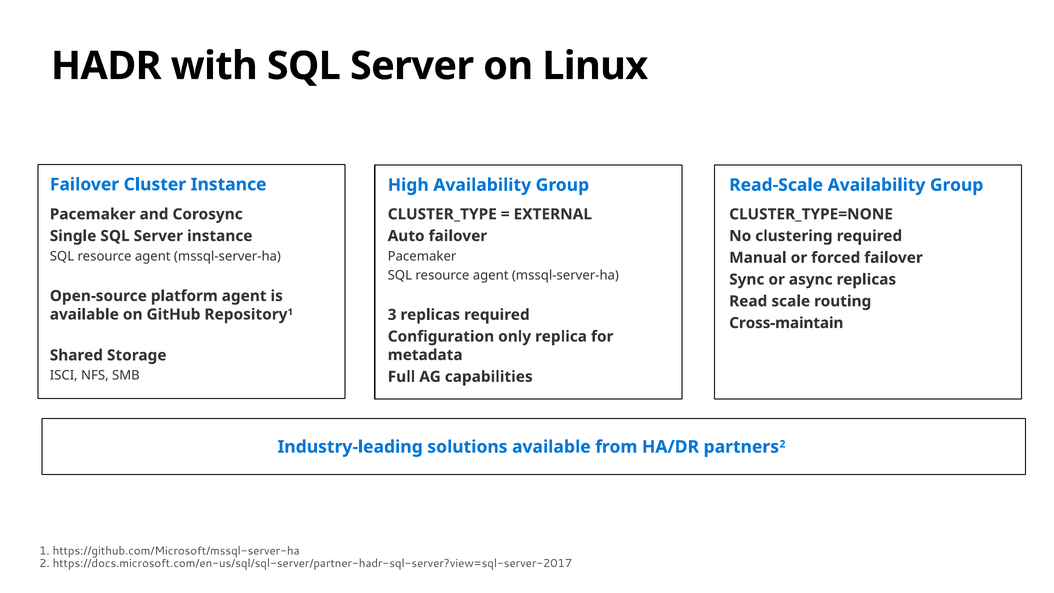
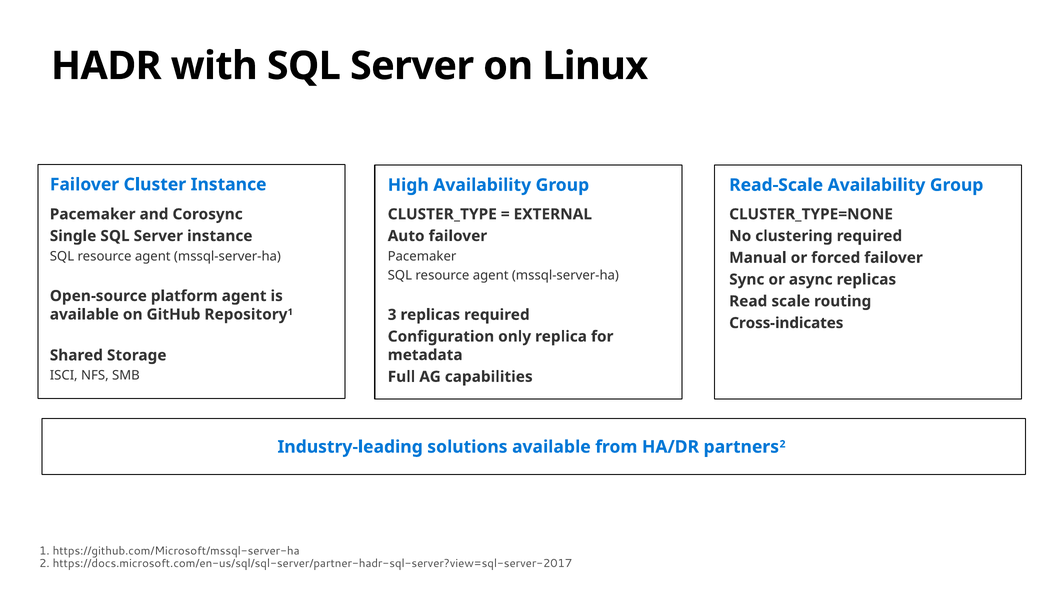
Cross-maintain: Cross-maintain -> Cross-indicates (786, 323)
